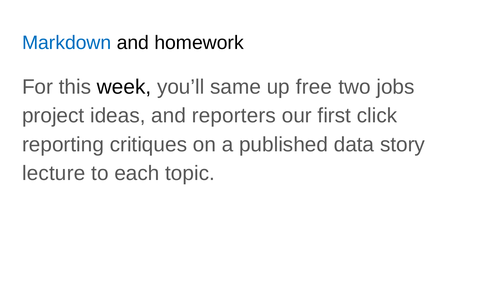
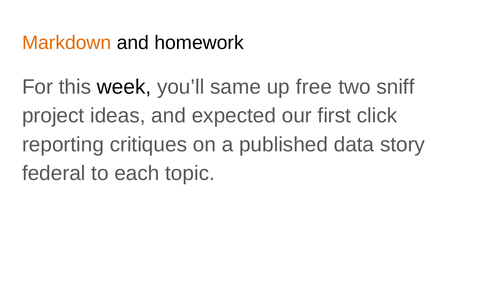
Markdown colour: blue -> orange (67, 43)
jobs: jobs -> sniff (395, 87)
reporters: reporters -> expected (234, 116)
lecture: lecture -> federal (54, 173)
